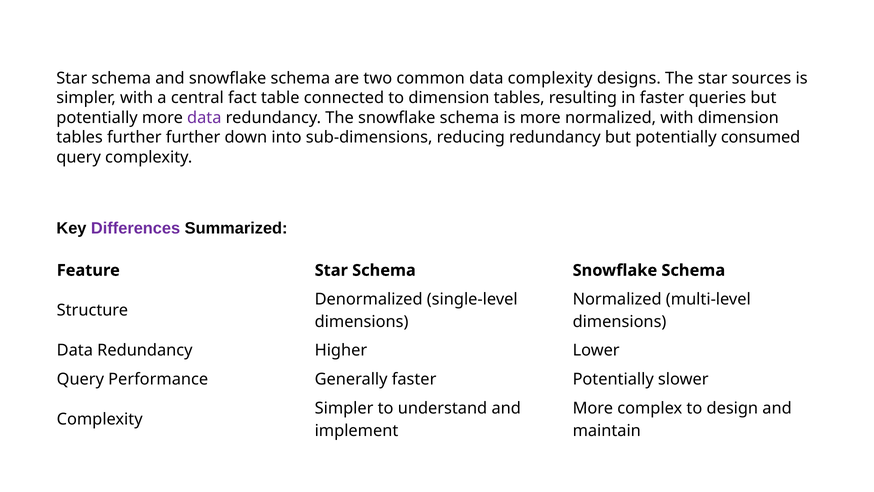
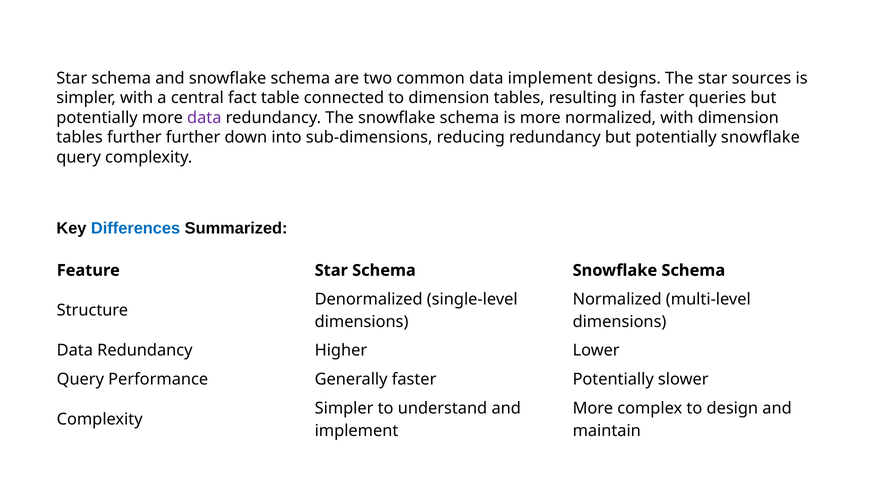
data complexity: complexity -> implement (550, 78)
potentially consumed: consumed -> snowflake (760, 137)
Differences colour: purple -> blue (136, 228)
